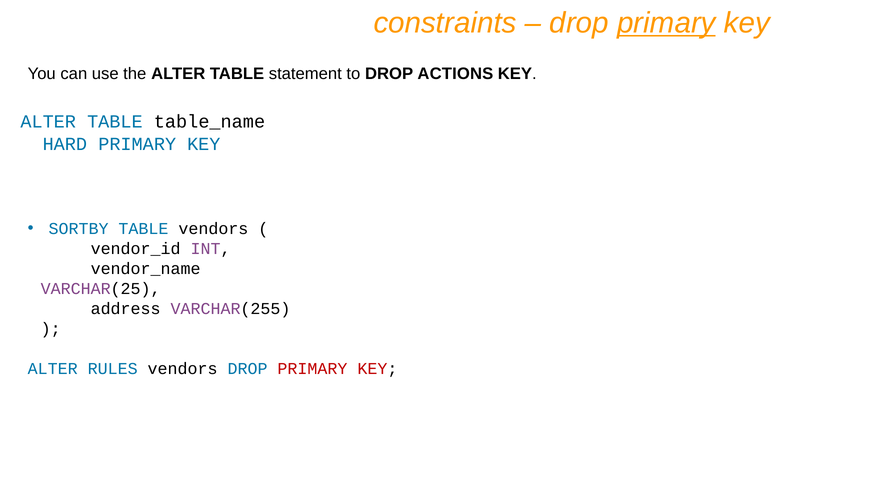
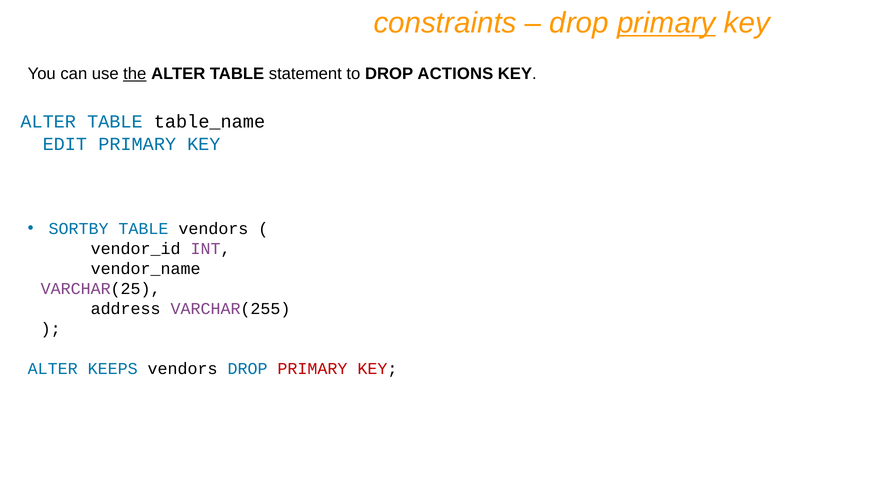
the underline: none -> present (135, 74)
HARD: HARD -> EDIT (65, 144)
RULES: RULES -> KEEPS (113, 369)
